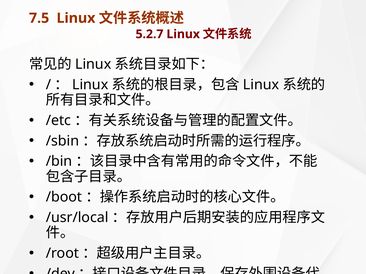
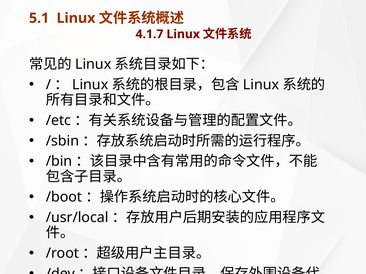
7.5: 7.5 -> 5.1 (39, 18)
5.2.7: 5.2.7 -> 4.1.7 (149, 34)
